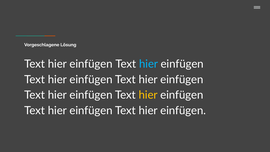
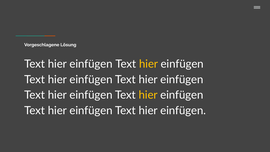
hier colour: light blue -> yellow (149, 64)
